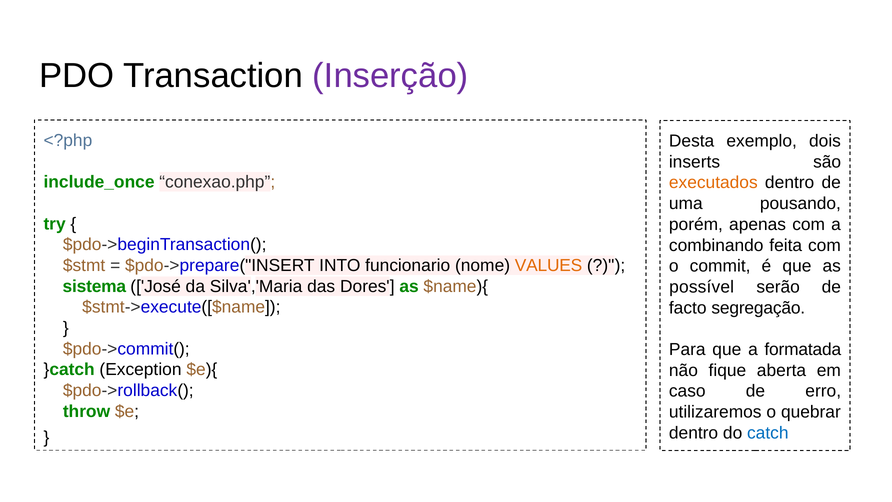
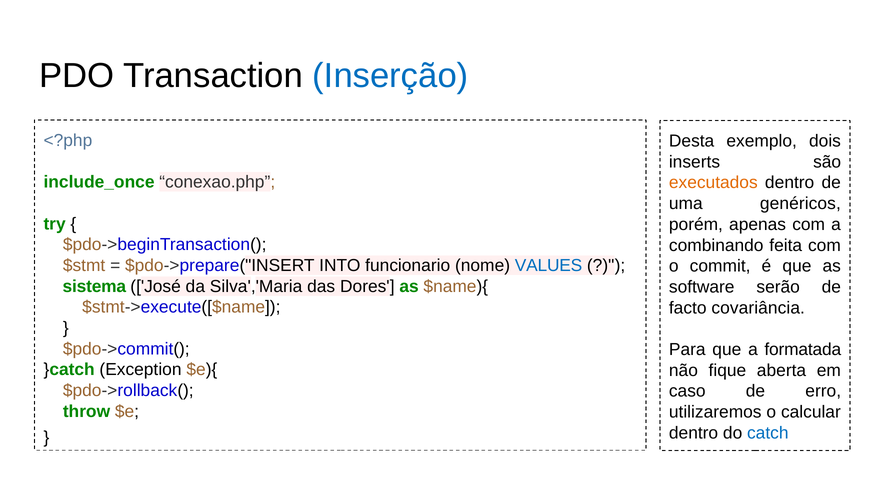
Inserção colour: purple -> blue (390, 76)
pousando: pousando -> genéricos (800, 204)
VALUES colour: orange -> blue (549, 265)
possível: possível -> software (702, 287)
segregação: segregação -> covariância (758, 308)
quebrar: quebrar -> calcular (811, 412)
